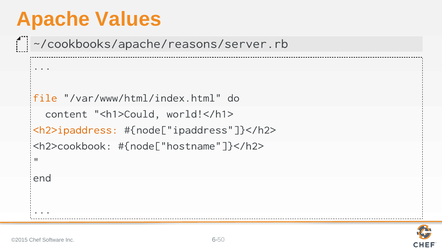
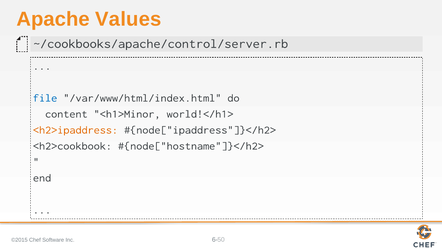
~/cookbooks/apache/reasons/server.rb: ~/cookbooks/apache/reasons/server.rb -> ~/cookbooks/apache/control/server.rb (161, 44)
file colour: orange -> blue (45, 98)
<h1>Could: <h1>Could -> <h1>Minor (127, 114)
